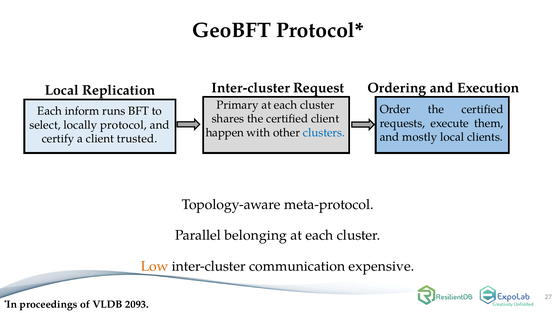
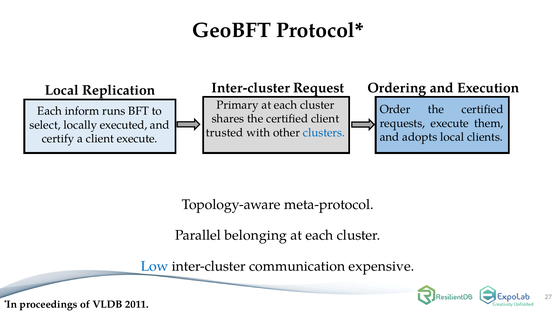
protocol: protocol -> executed (124, 125)
happen: happen -> trusted (225, 133)
mostly: mostly -> adopts (420, 137)
client trusted: trusted -> execute (137, 139)
Low colour: orange -> blue (155, 266)
2093: 2093 -> 2011 (137, 304)
